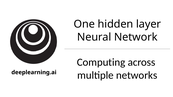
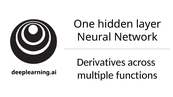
Computing: Computing -> Derivatives (101, 62)
networks: networks -> functions (137, 75)
